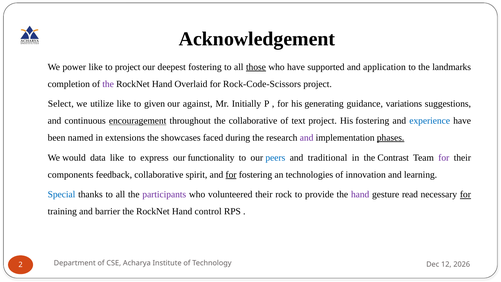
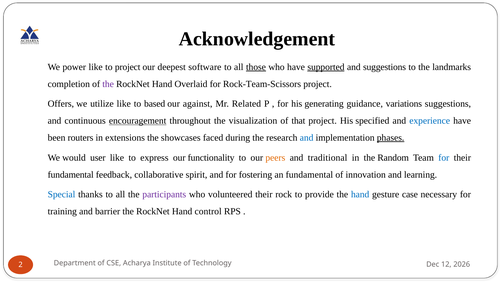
deepest fostering: fostering -> software (205, 67)
supported underline: none -> present (326, 67)
and application: application -> suggestions (385, 67)
Rock-Code-Scissors: Rock-Code-Scissors -> Rock-Team-Scissors (262, 84)
Select: Select -> Offers (61, 104)
given: given -> based (155, 104)
Initially: Initially -> Related (246, 104)
the collaborative: collaborative -> visualization (253, 121)
text: text -> that (298, 121)
His fostering: fostering -> specified (372, 121)
named: named -> routers (81, 138)
and colour: purple -> blue (307, 138)
data: data -> user (98, 158)
peers colour: blue -> orange (275, 158)
Contrast: Contrast -> Random (393, 158)
for colour: purple -> blue (444, 158)
components: components -> fundamental (71, 174)
for underline: present -> none (231, 174)
an technologies: technologies -> fundamental (309, 174)
hand colour: purple -> blue (360, 194)
read: read -> case (410, 194)
for underline: present -> none (465, 194)
